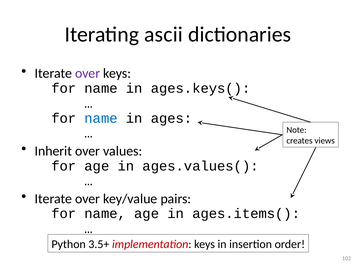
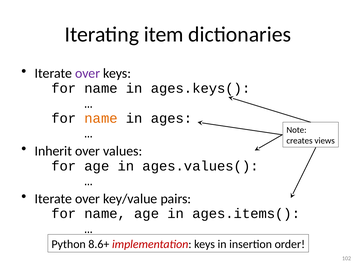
ascii: ascii -> item (164, 34)
name colour: blue -> orange (101, 118)
3.5+: 3.5+ -> 8.6+ (99, 244)
